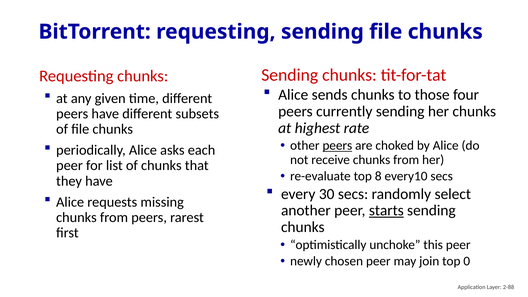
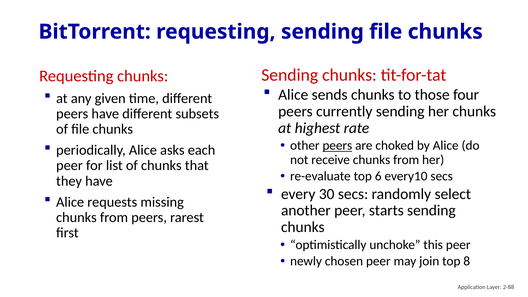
8: 8 -> 6 (378, 176)
starts underline: present -> none (386, 211)
0: 0 -> 8 (467, 261)
